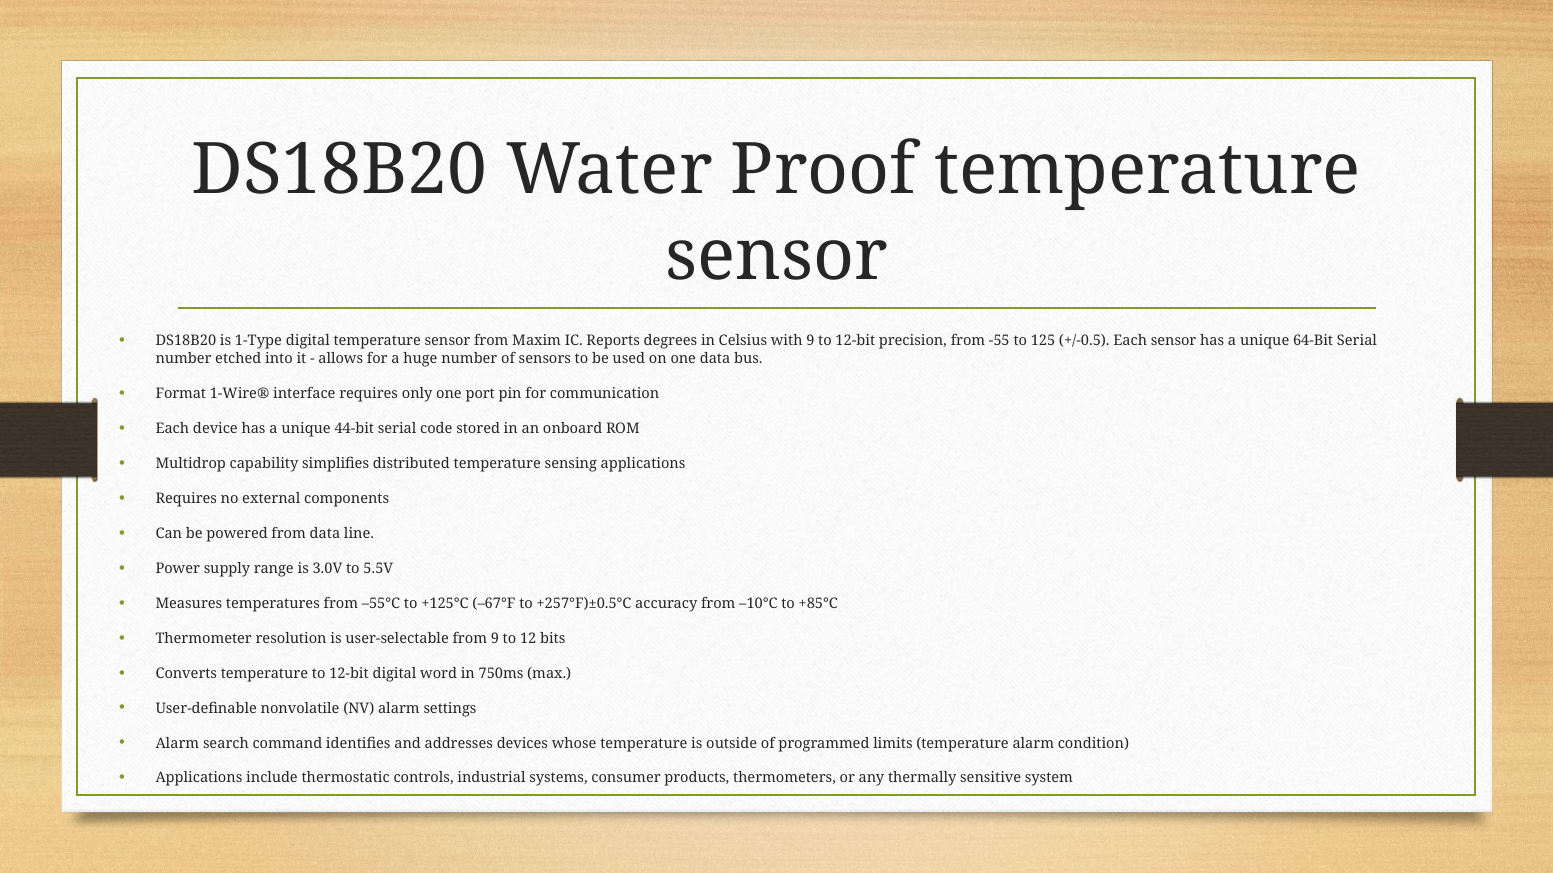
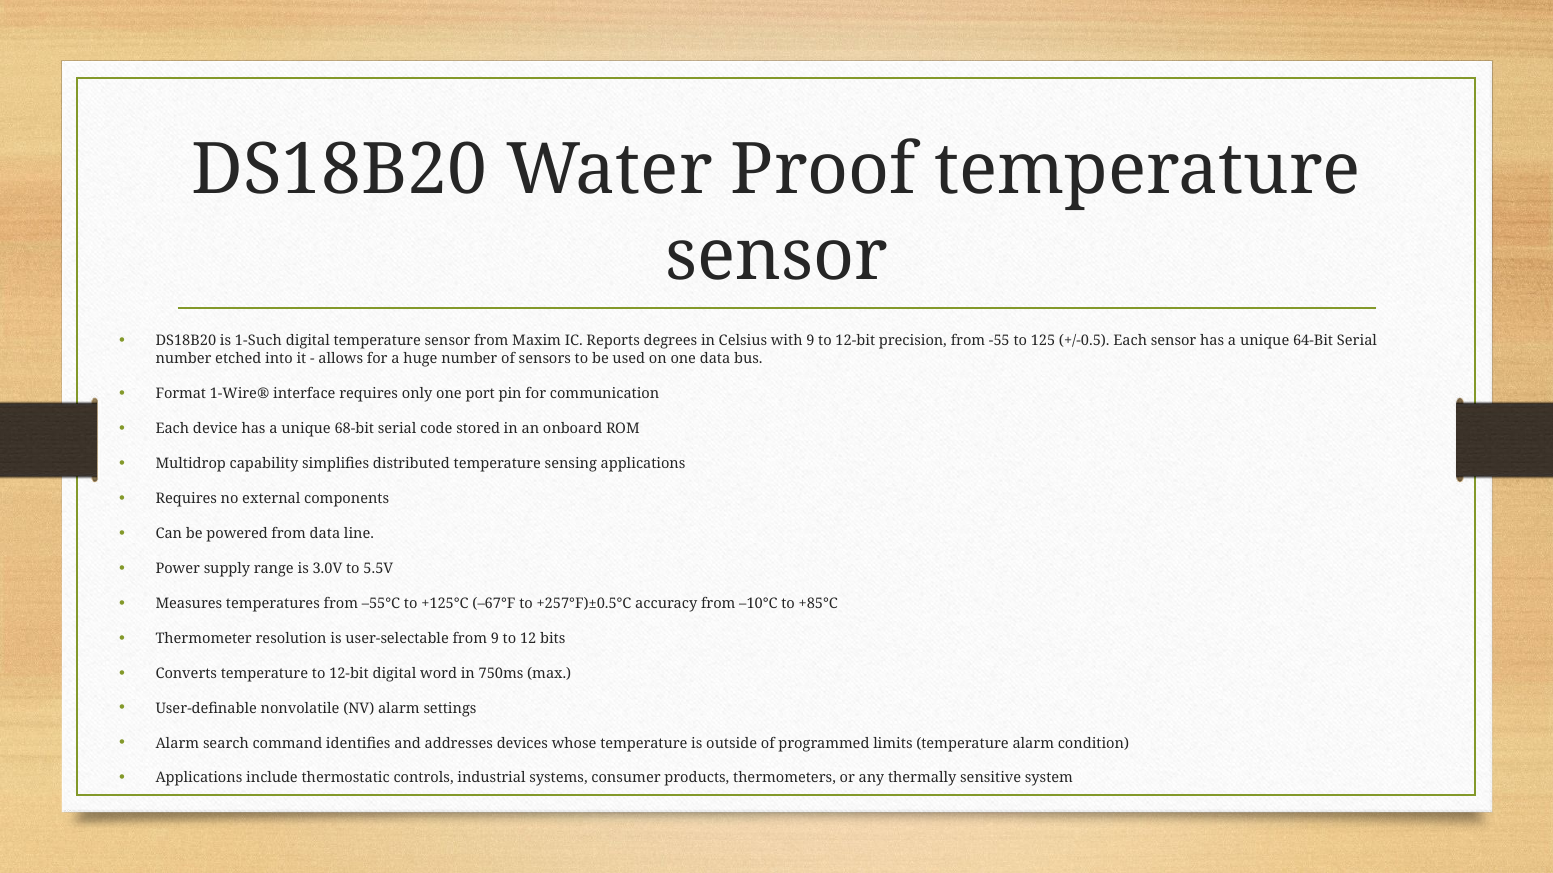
1-Type: 1-Type -> 1-Such (258, 341)
44-bit: 44-bit -> 68-bit (354, 429)
